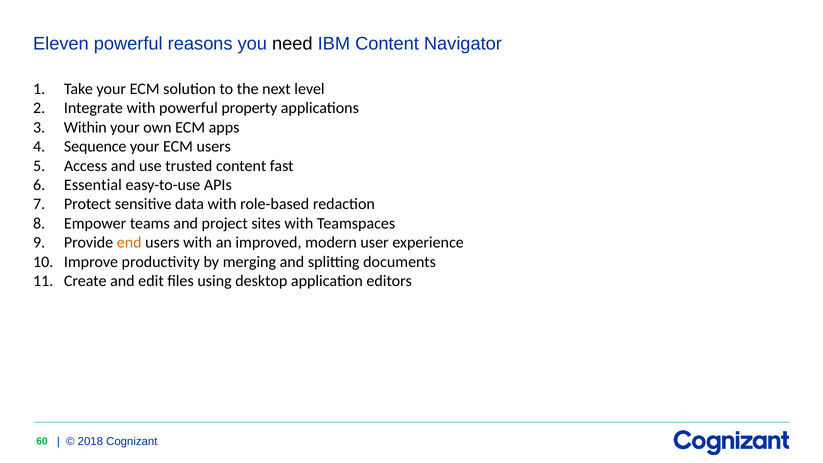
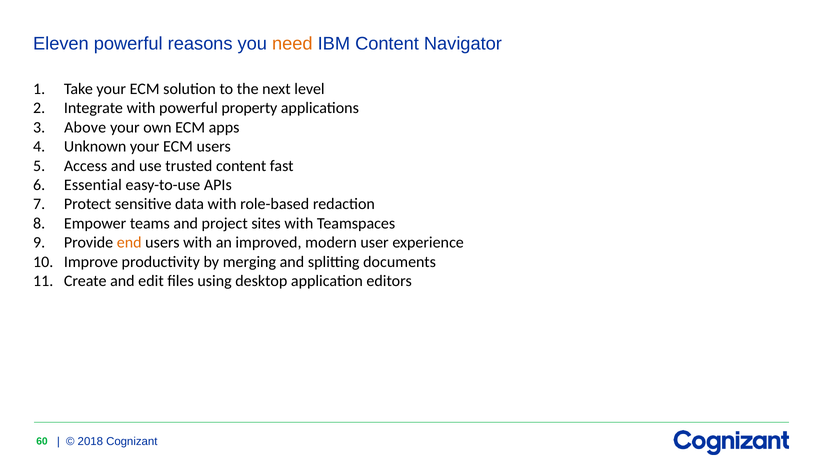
need colour: black -> orange (292, 44)
Within: Within -> Above (85, 127)
Sequence: Sequence -> Unknown (95, 147)
